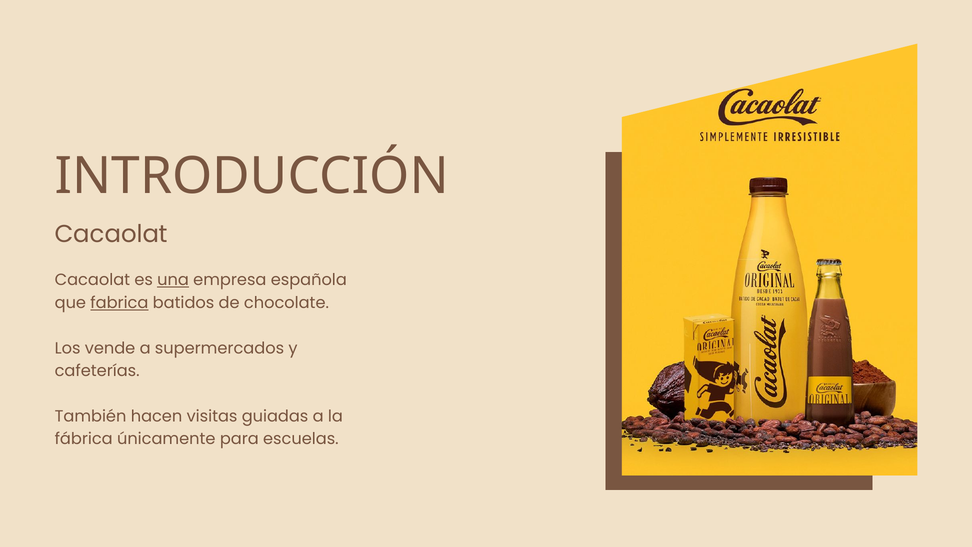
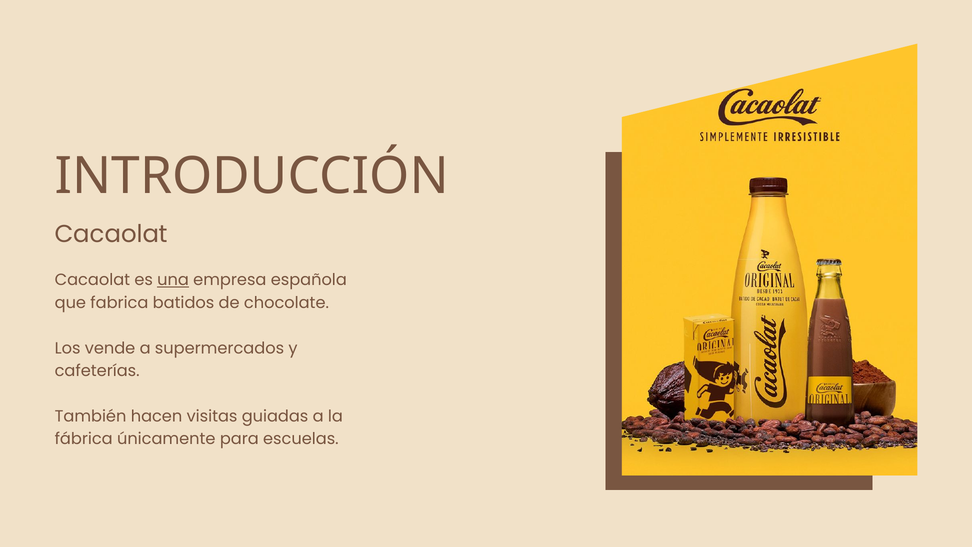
fabrica underline: present -> none (119, 303)
